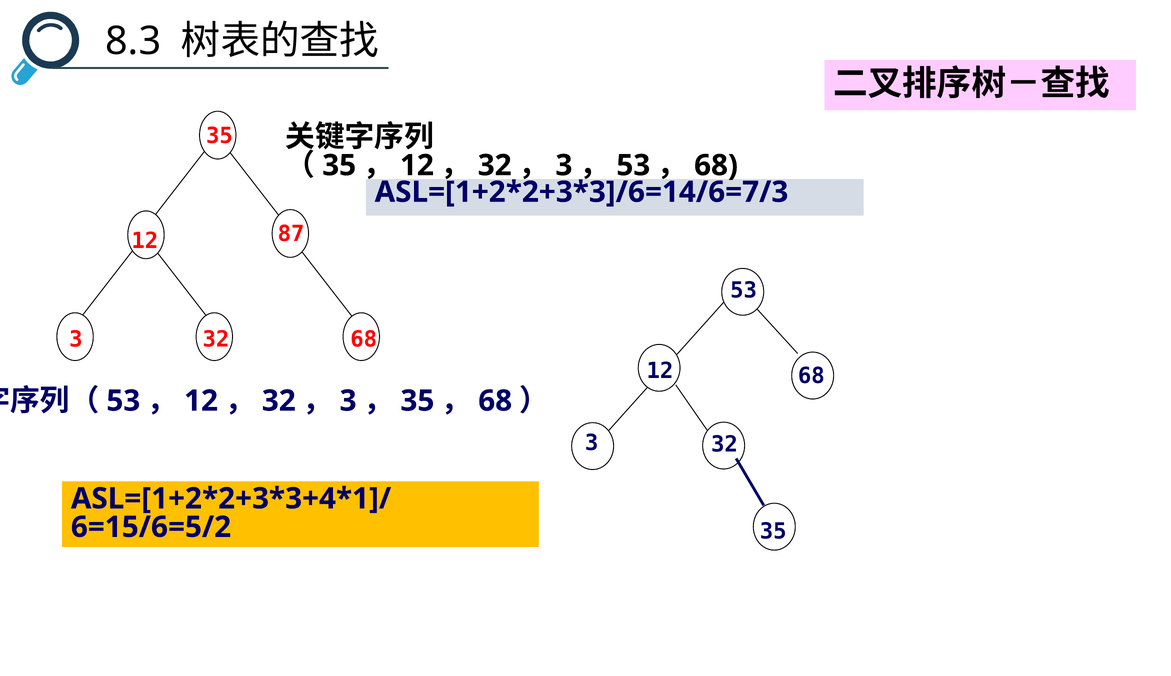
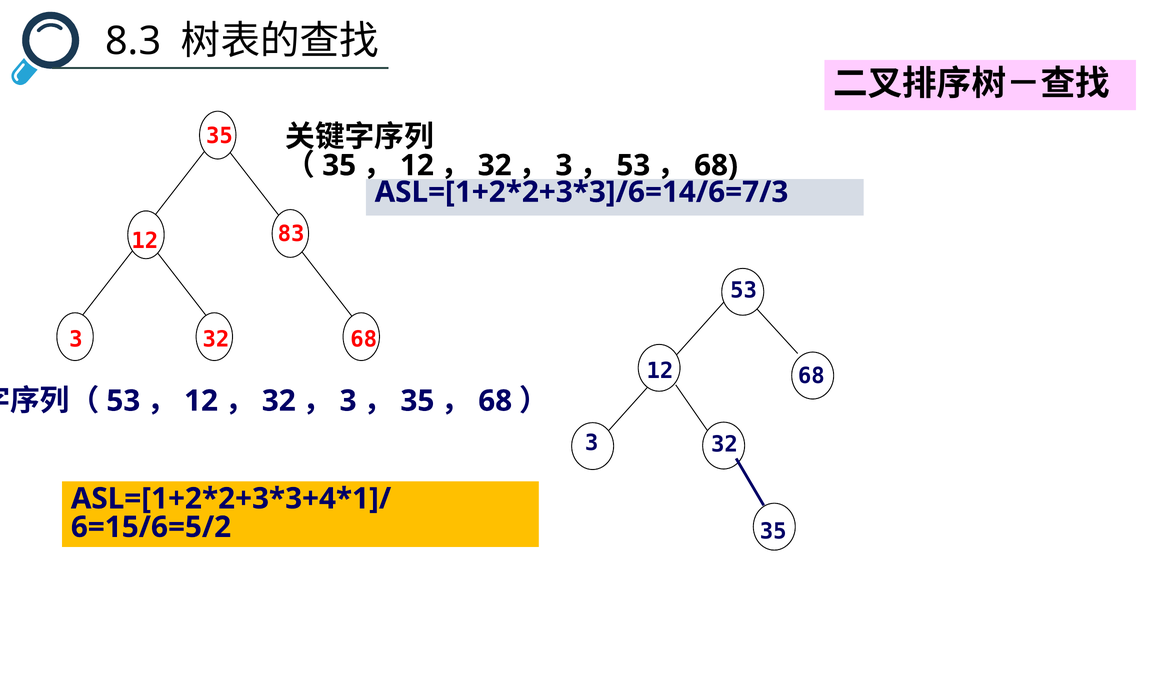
87: 87 -> 83 (291, 234)
